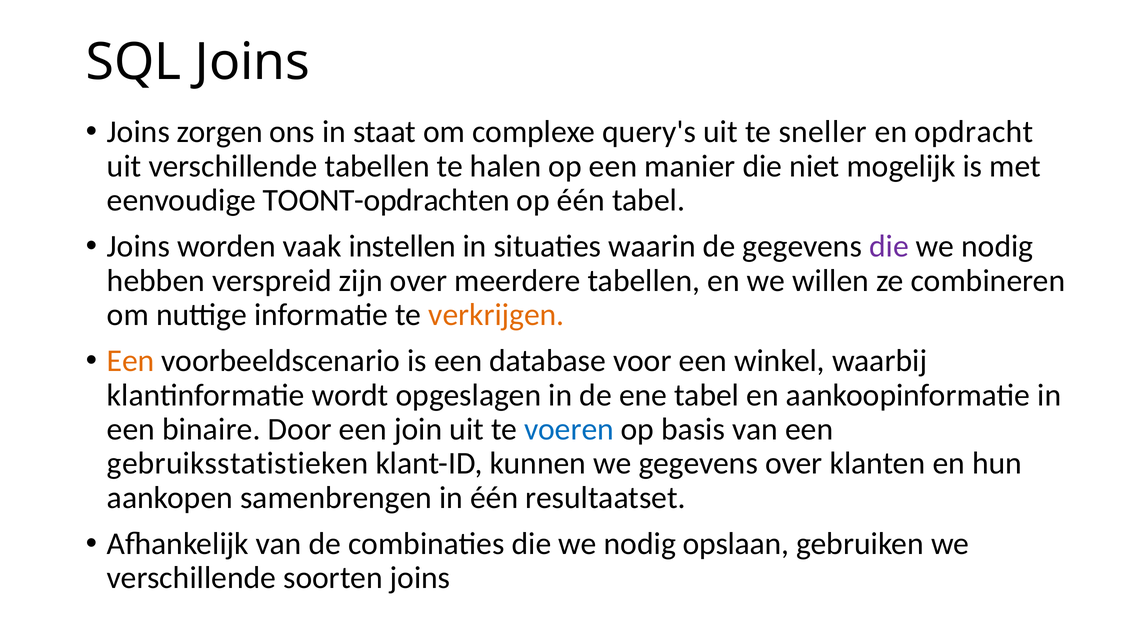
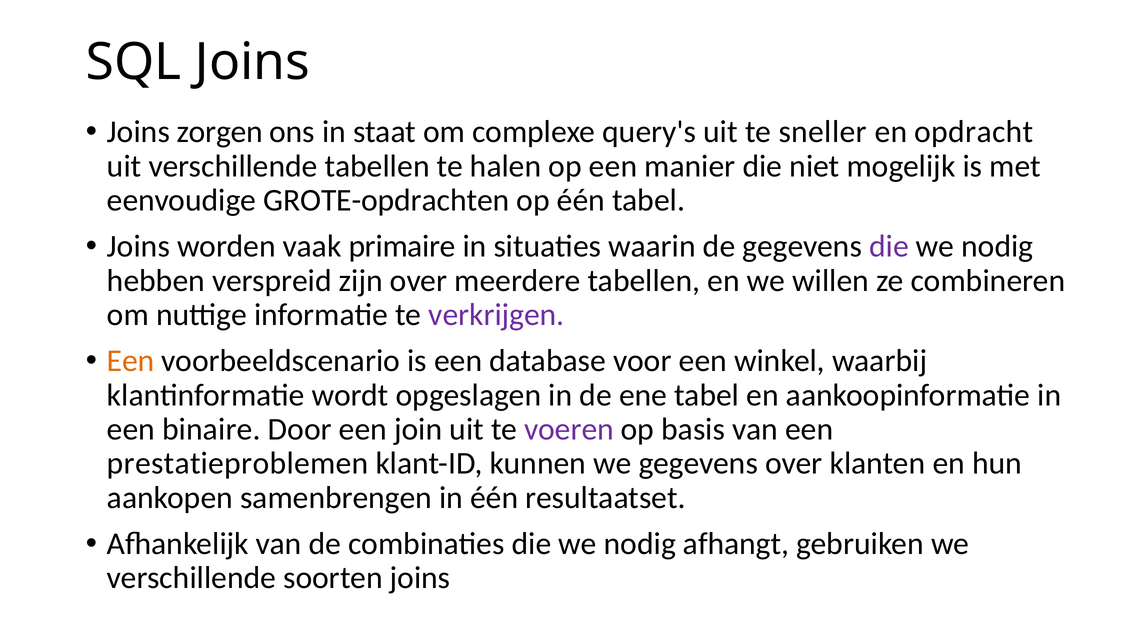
TOONT-opdrachten: TOONT-opdrachten -> GROTE-opdrachten (386, 201)
instellen: instellen -> primaire (402, 247)
verkrijgen colour: orange -> purple (496, 315)
voeren colour: blue -> purple (569, 430)
gebruiksstatistieken: gebruiksstatistieken -> prestatieproblemen (238, 464)
opslaan: opslaan -> afhangt (736, 544)
